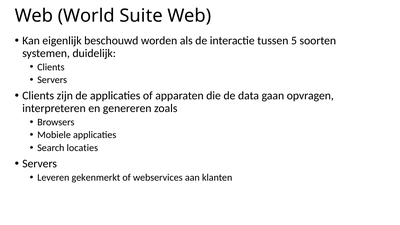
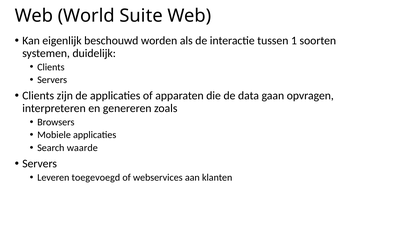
5: 5 -> 1 (294, 41)
locaties: locaties -> waarde (82, 148)
gekenmerkt: gekenmerkt -> toegevoegd (96, 177)
